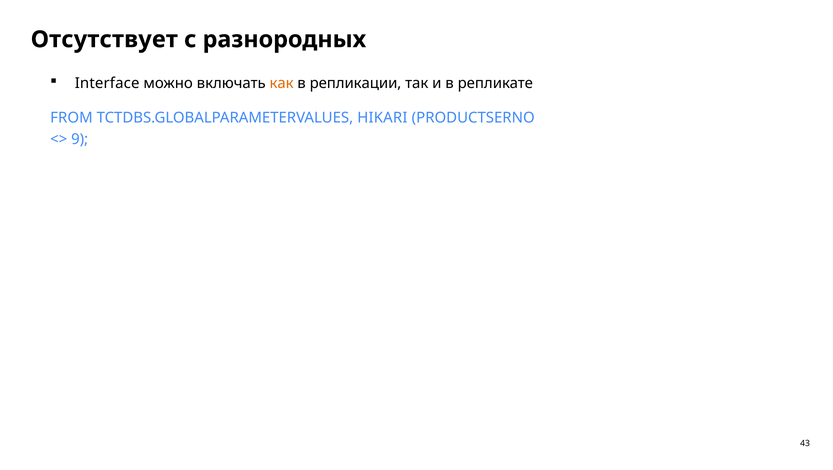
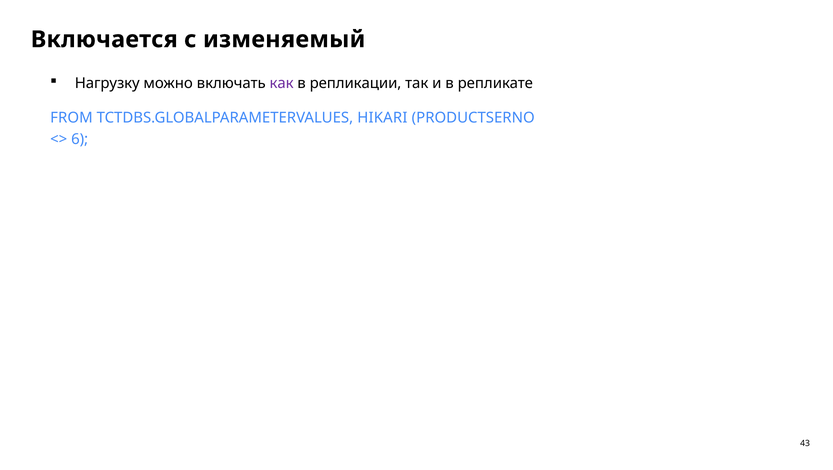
Отсутствует: Отсутствует -> Включается (104, 39)
разнородных: разнородных -> изменяемый (284, 39)
Interface: Interface -> Нагрузку (107, 83)
как colour: orange -> purple (282, 83)
9: 9 -> 6 (80, 139)
